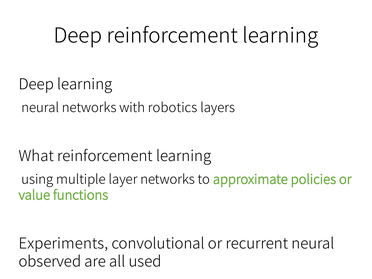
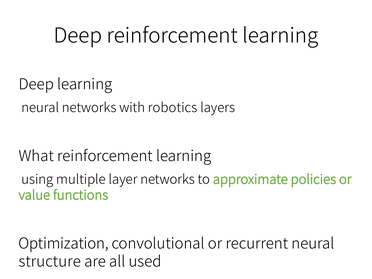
Experiments: Experiments -> Optimization (63, 244)
observed: observed -> structure (50, 262)
